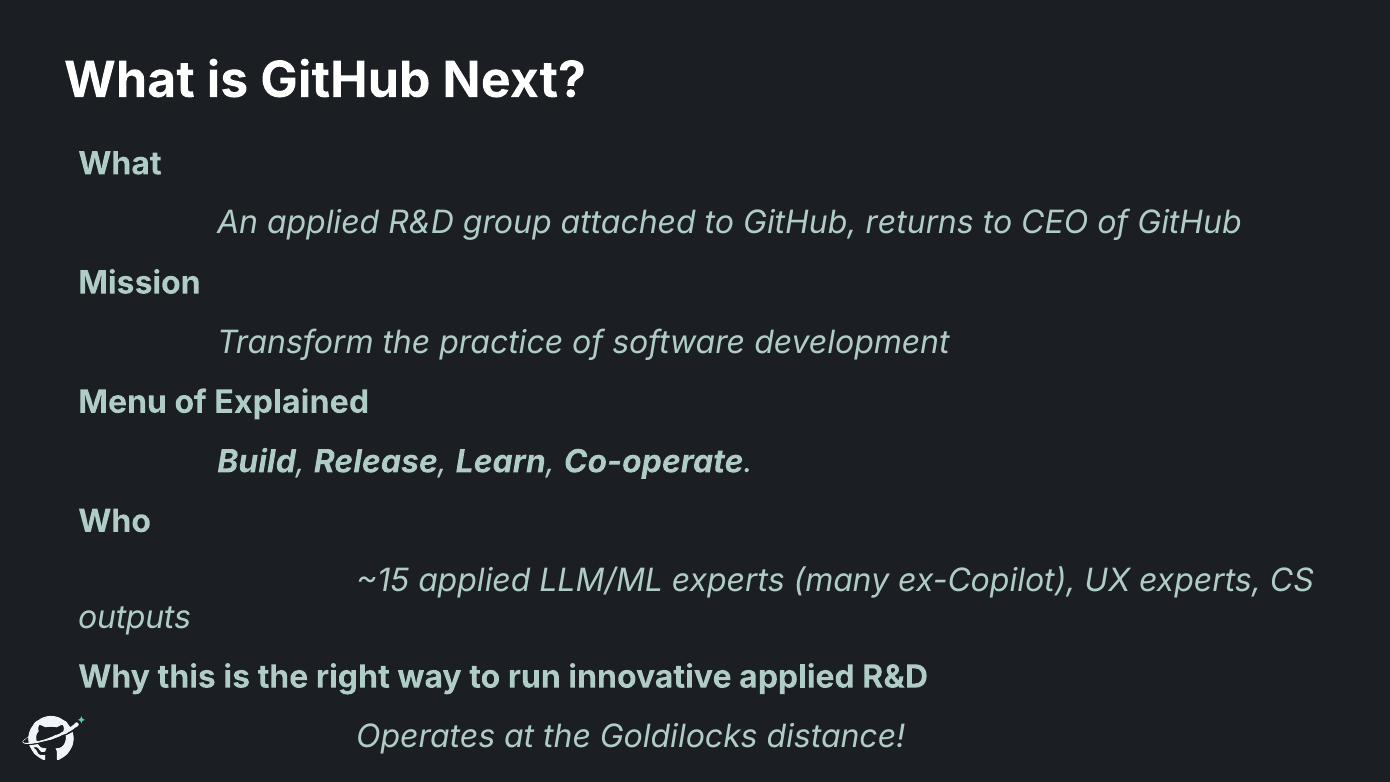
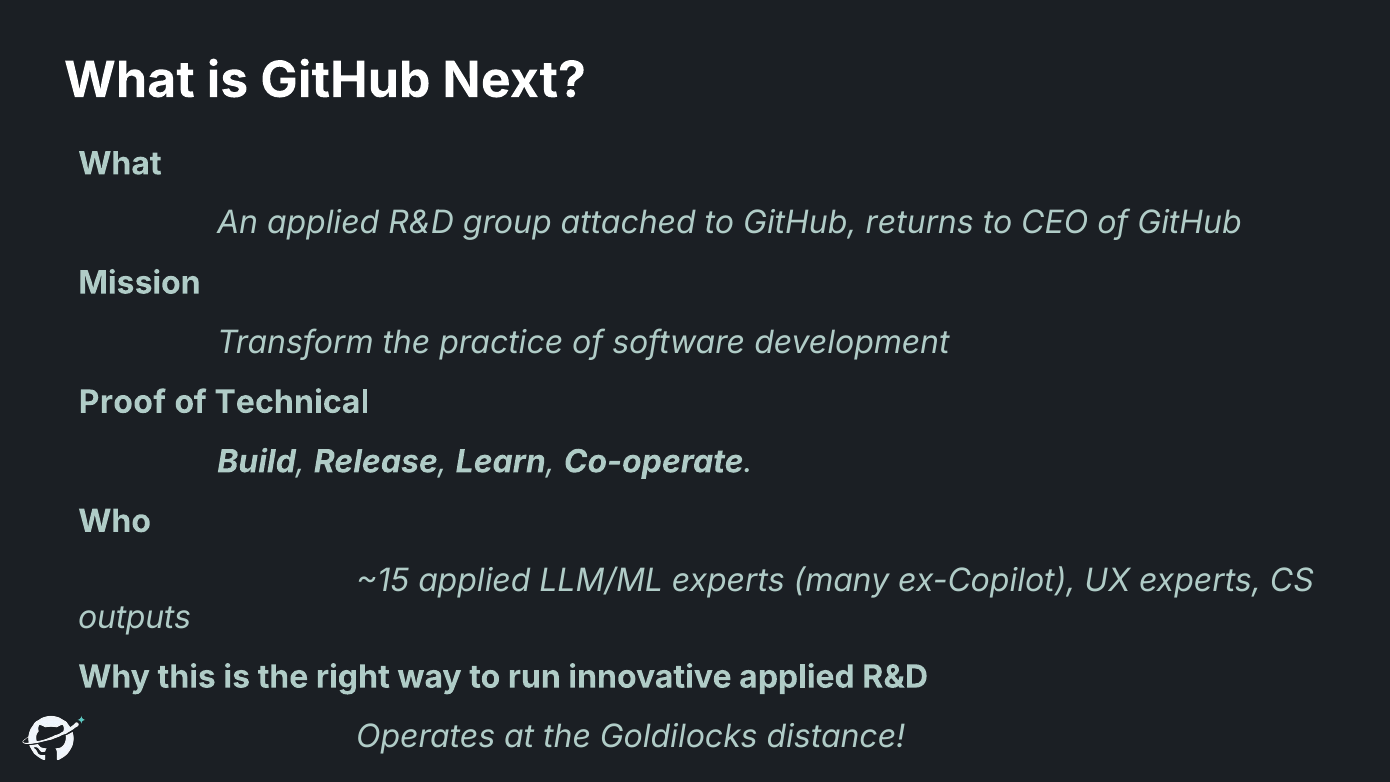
Menu: Menu -> Proof (122, 402)
Explained: Explained -> Technical (292, 402)
